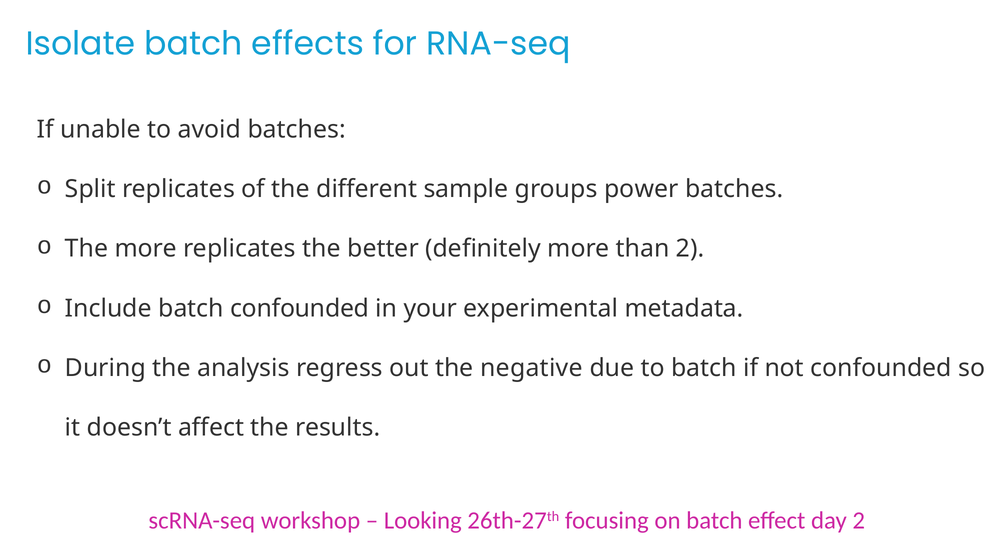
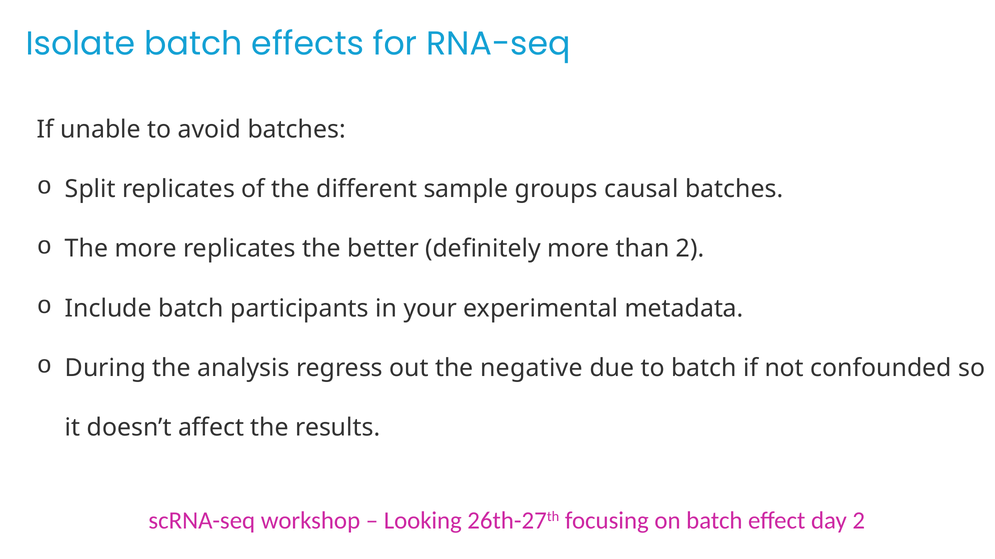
power: power -> causal (641, 189)
batch confounded: confounded -> participants (300, 309)
